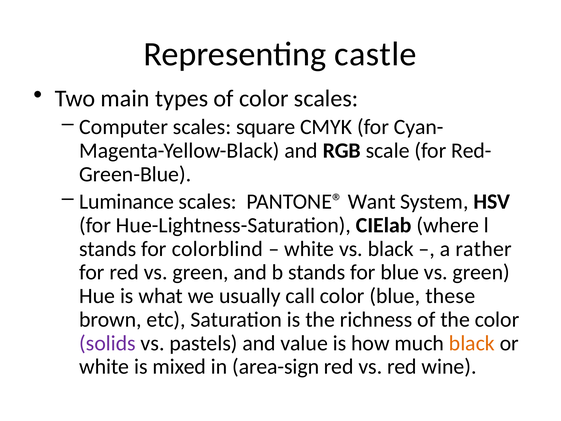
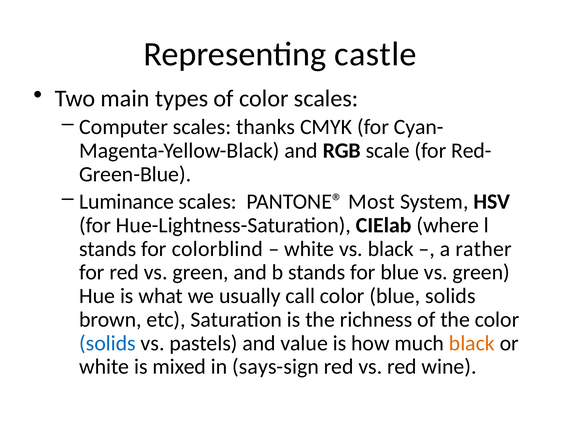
square: square -> thanks (266, 127)
Want: Want -> Most (371, 202)
blue these: these -> solids (450, 296)
solids colour: purple -> blue (108, 343)
area-sign: area-sign -> says-sign (276, 367)
